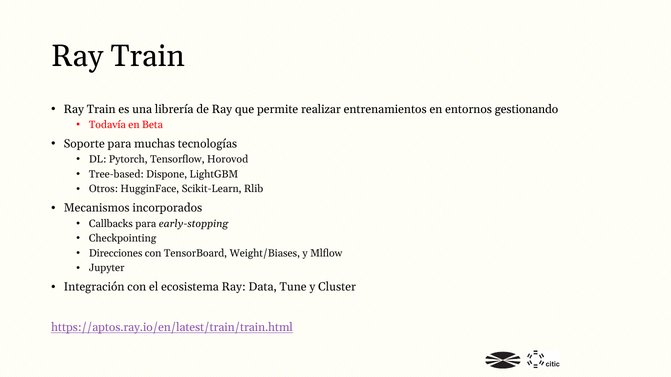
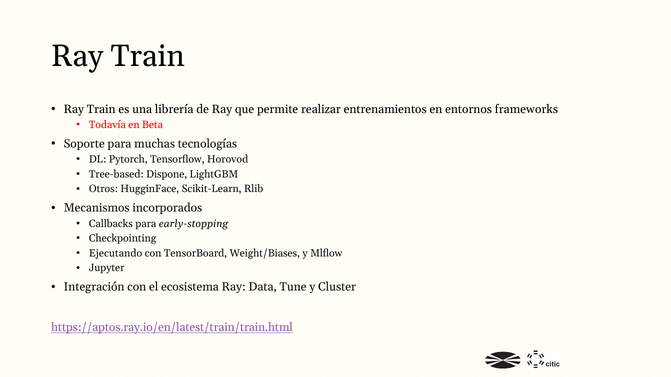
gestionando: gestionando -> frameworks (526, 109)
Direcciones: Direcciones -> Ejecutando (116, 253)
